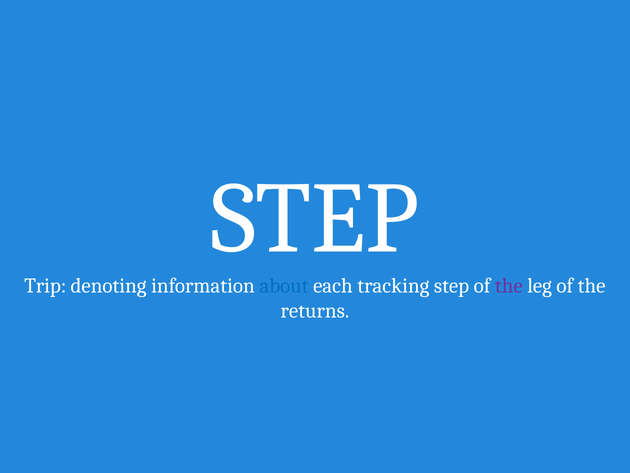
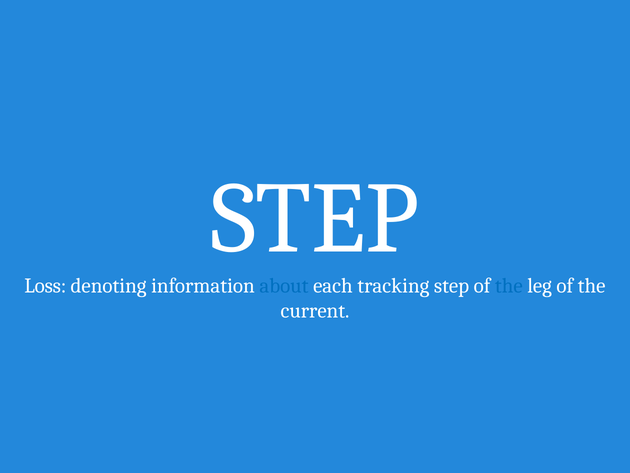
Trip: Trip -> Loss (45, 285)
the colour: purple -> blue (509, 285)
returns: returns -> current (315, 311)
